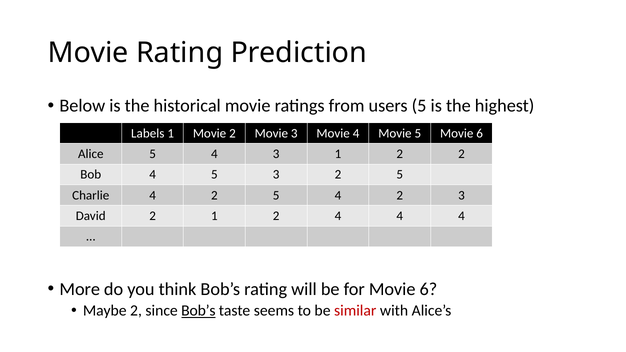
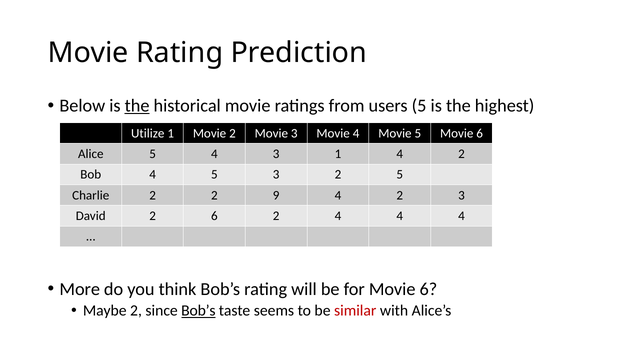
the underline: none -> present (137, 106)
Labels: Labels -> Utilize (148, 133)
3 1 2: 2 -> 4 (400, 154)
Charlie 4: 4 -> 2 (153, 195)
5: 5 -> 9 (276, 195)
2 1: 1 -> 6 (214, 216)
